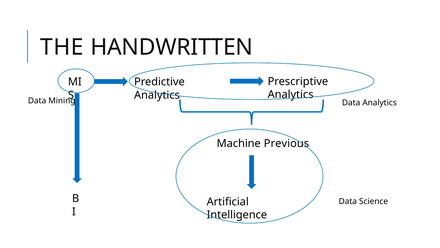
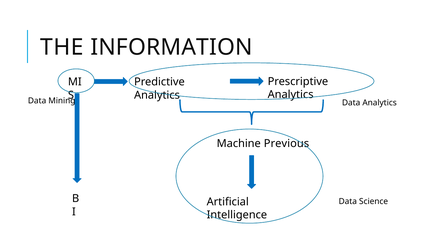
HANDWRITTEN: HANDWRITTEN -> INFORMATION (172, 47)
